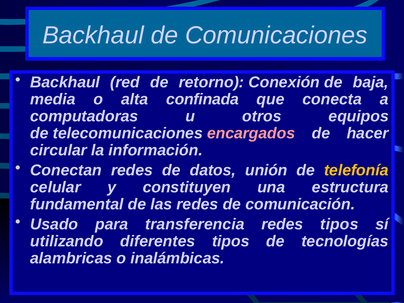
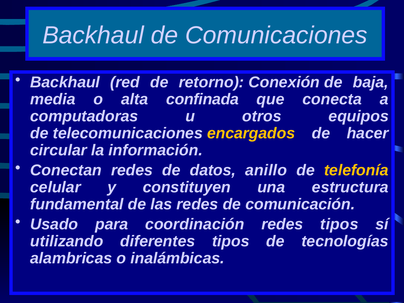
encargados colour: pink -> yellow (251, 133)
unión: unión -> anillo (266, 170)
transferencia: transferencia -> coordinación (195, 224)
